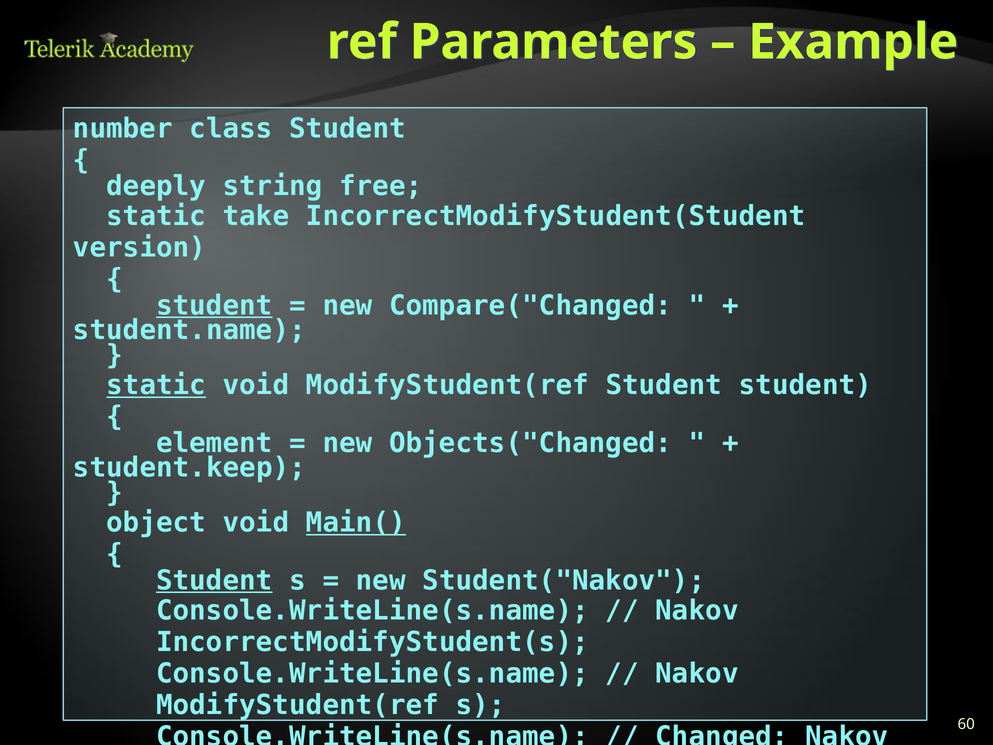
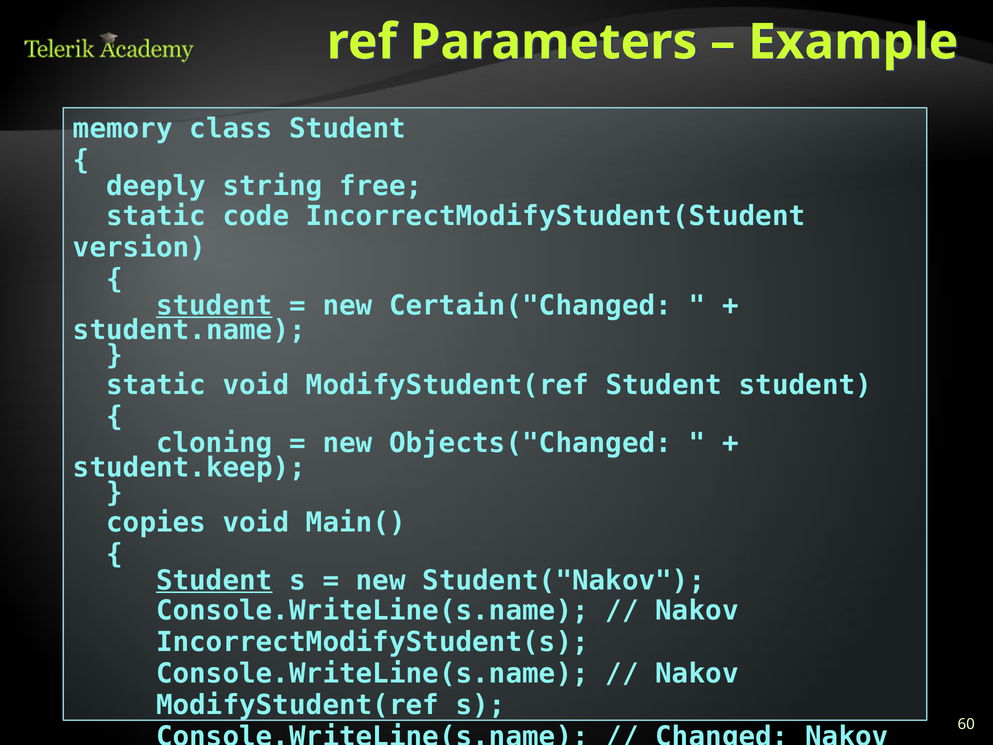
number: number -> memory (123, 129)
take: take -> code (256, 216)
Compare("Changed: Compare("Changed -> Certain("Changed (531, 305)
static underline: present -> none (156, 385)
element: element -> cloning (214, 443)
object: object -> copies (156, 523)
Main( underline: present -> none (356, 523)
